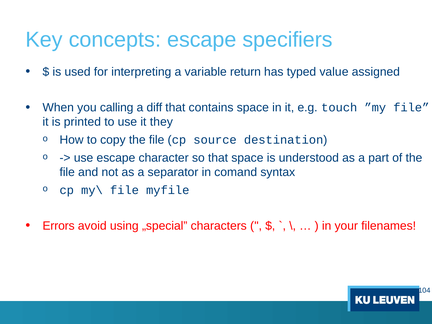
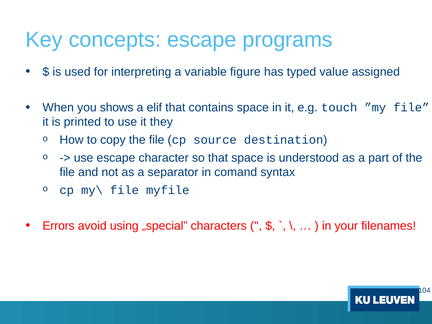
specifiers: specifiers -> programs (288, 40)
return: return -> figure (245, 72)
calling: calling -> shows (117, 108)
diff: diff -> elif (154, 108)
